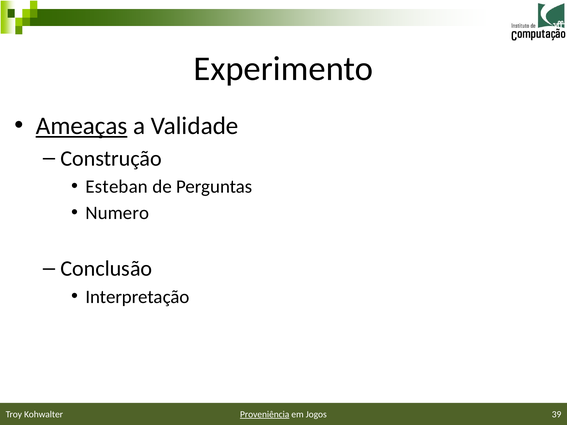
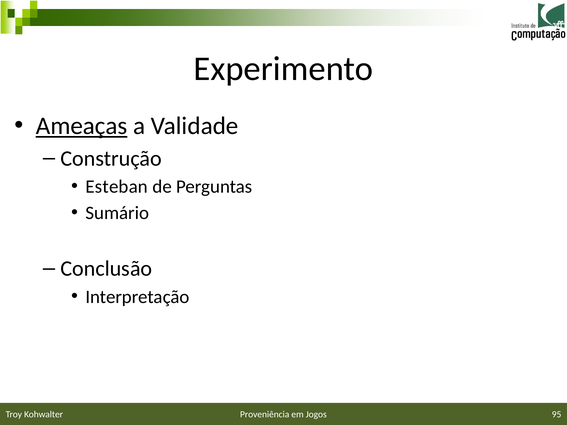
Numero: Numero -> Sumário (117, 213)
Proveniência underline: present -> none (265, 414)
39: 39 -> 95 (557, 414)
